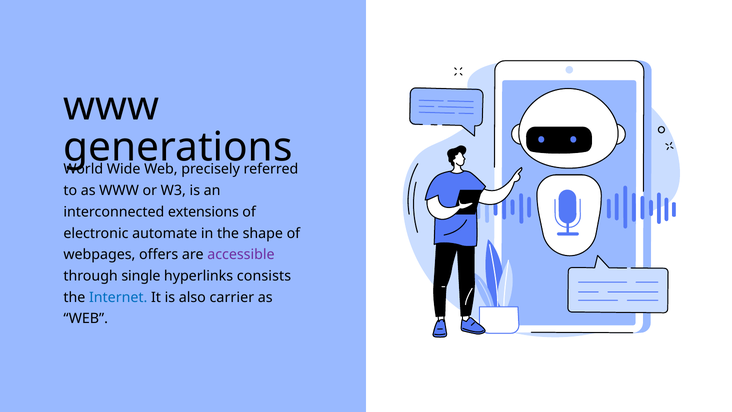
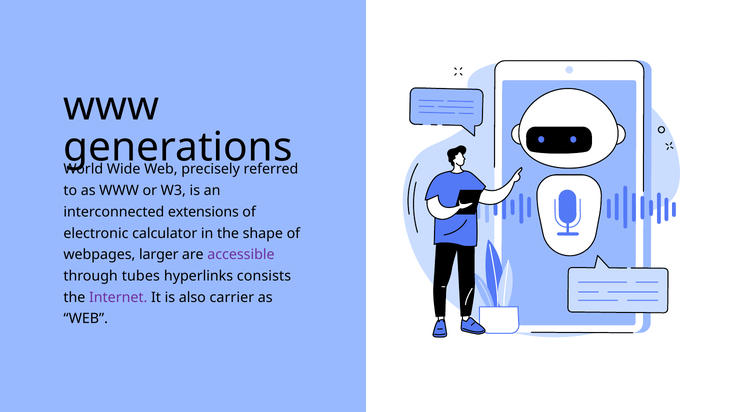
automate: automate -> calculator (165, 233)
offers: offers -> larger (159, 255)
single: single -> tubes (141, 276)
Internet colour: blue -> purple (118, 297)
